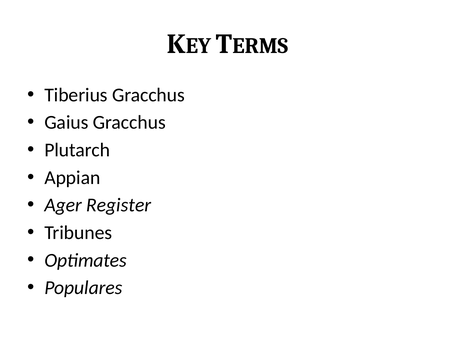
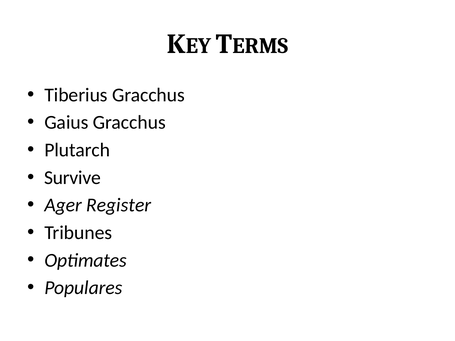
Appian: Appian -> Survive (72, 178)
